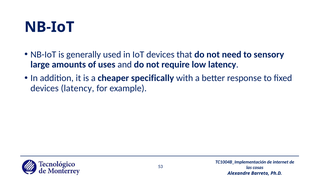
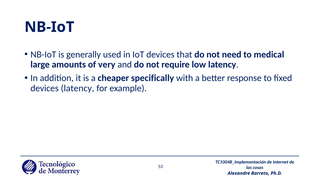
sensory: sensory -> medical (269, 54)
uses: uses -> very (107, 64)
